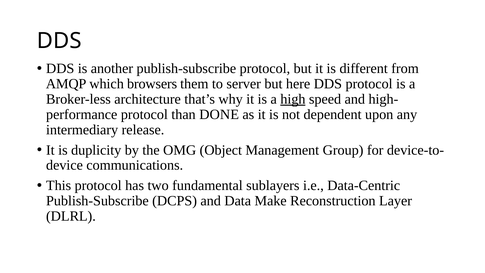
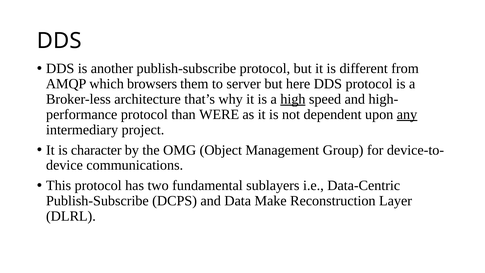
DONE: DONE -> WERE (219, 114)
any underline: none -> present (407, 114)
release: release -> project (143, 130)
duplicity: duplicity -> character (96, 150)
